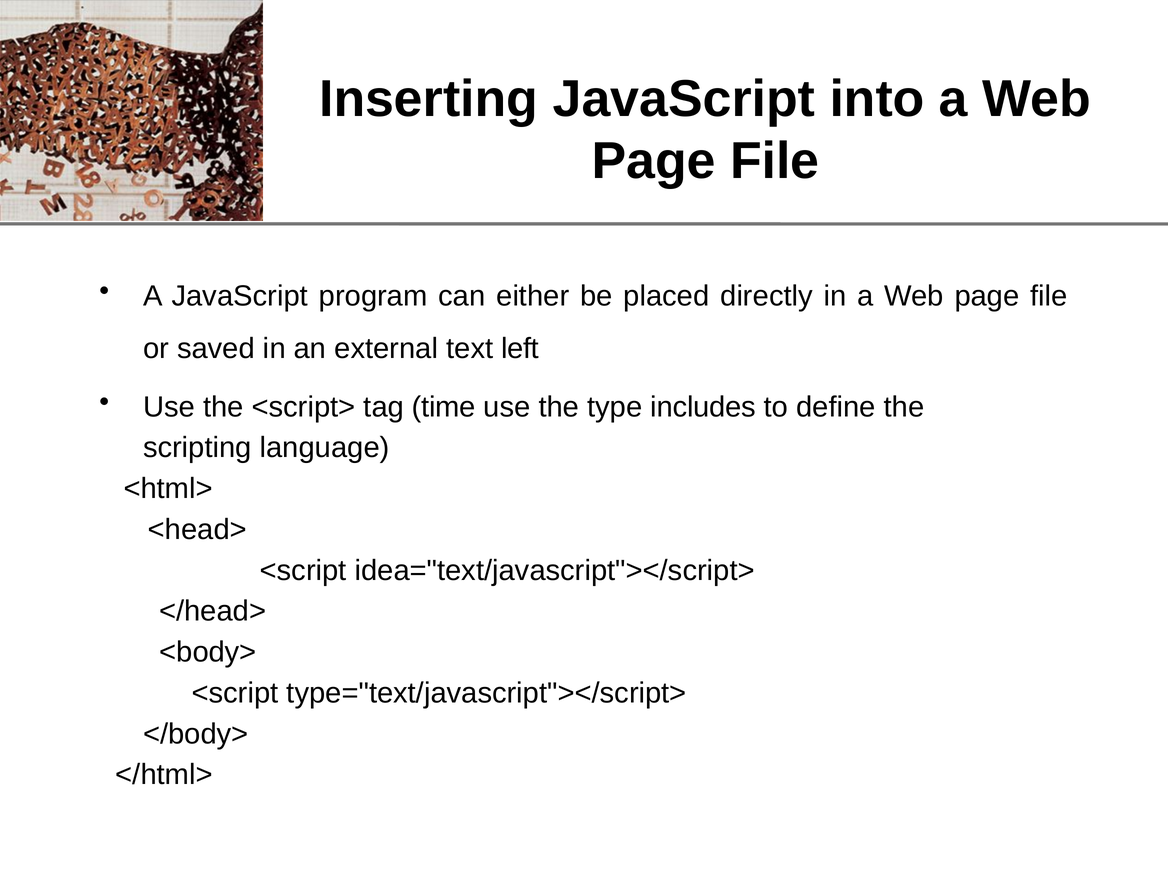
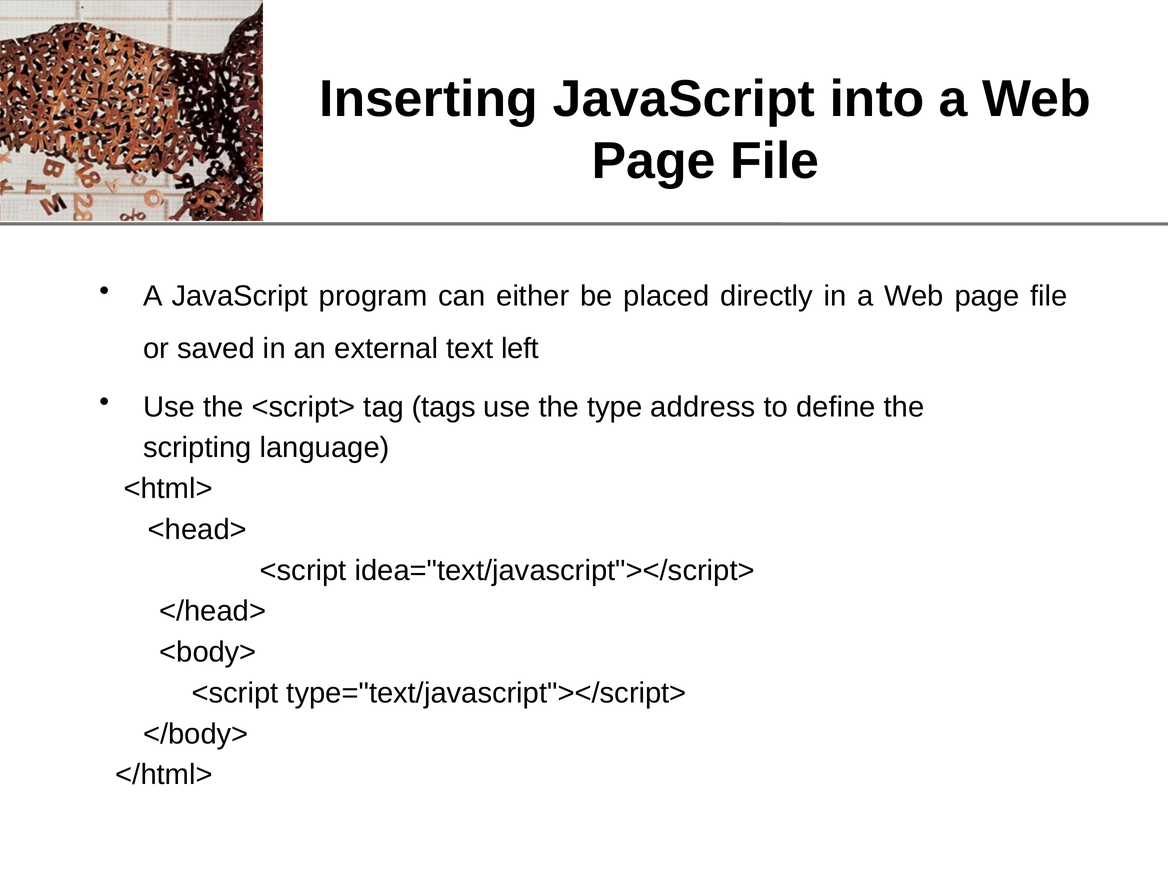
time: time -> tags (444, 407)
includes: includes -> address (703, 407)
